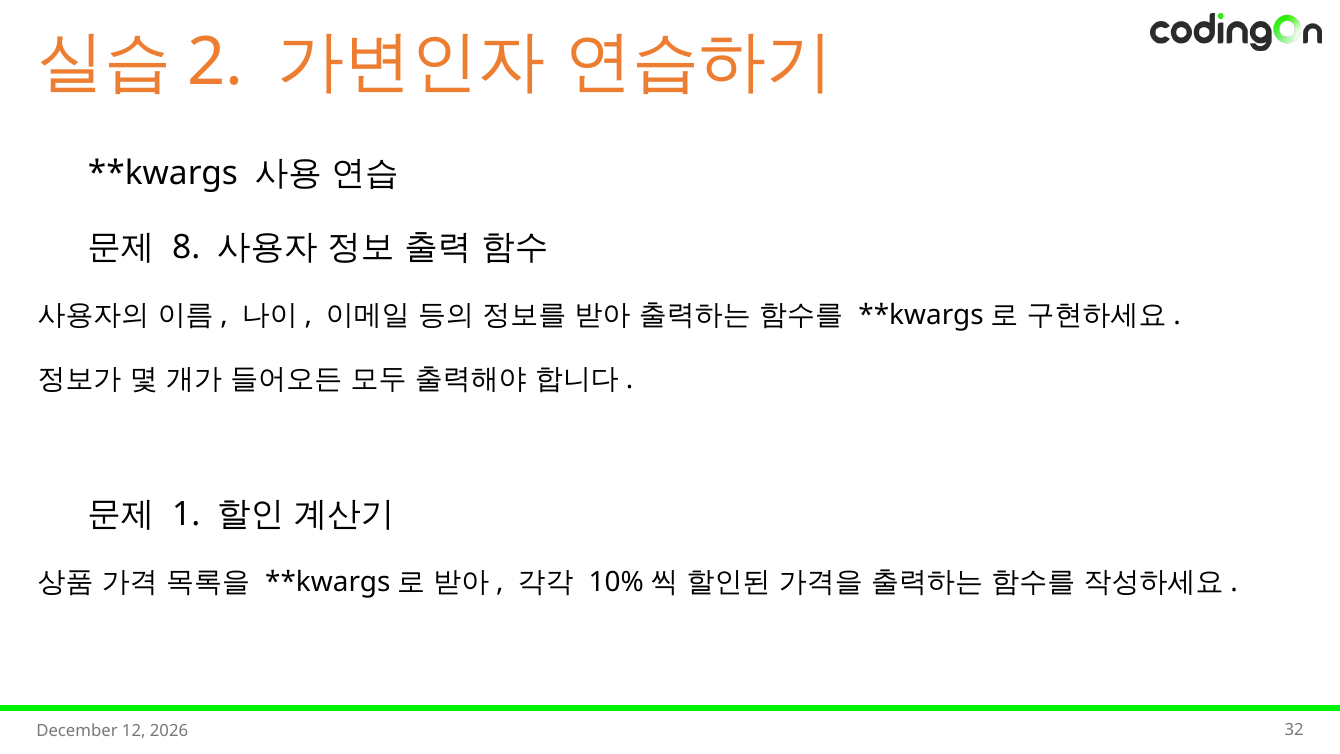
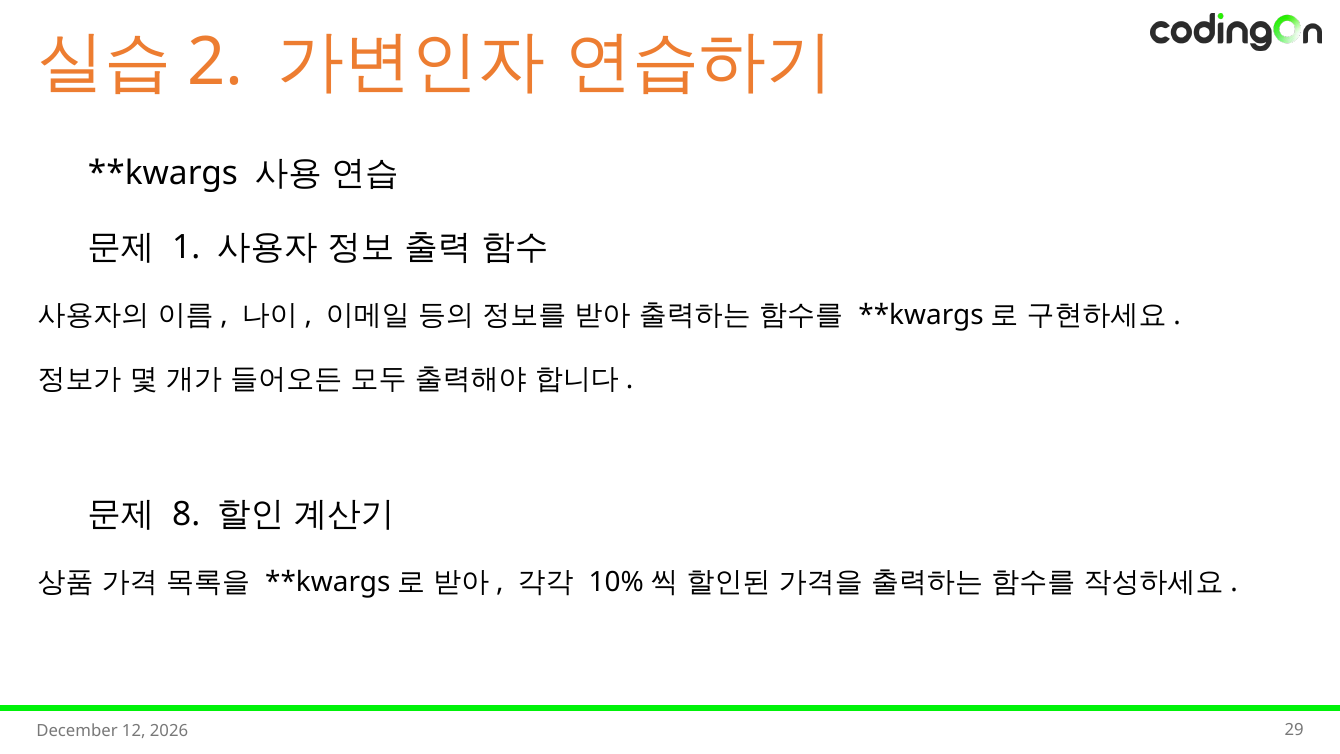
8: 8 -> 1 (186, 248)
1: 1 -> 8 (186, 515)
32: 32 -> 29 (1294, 730)
